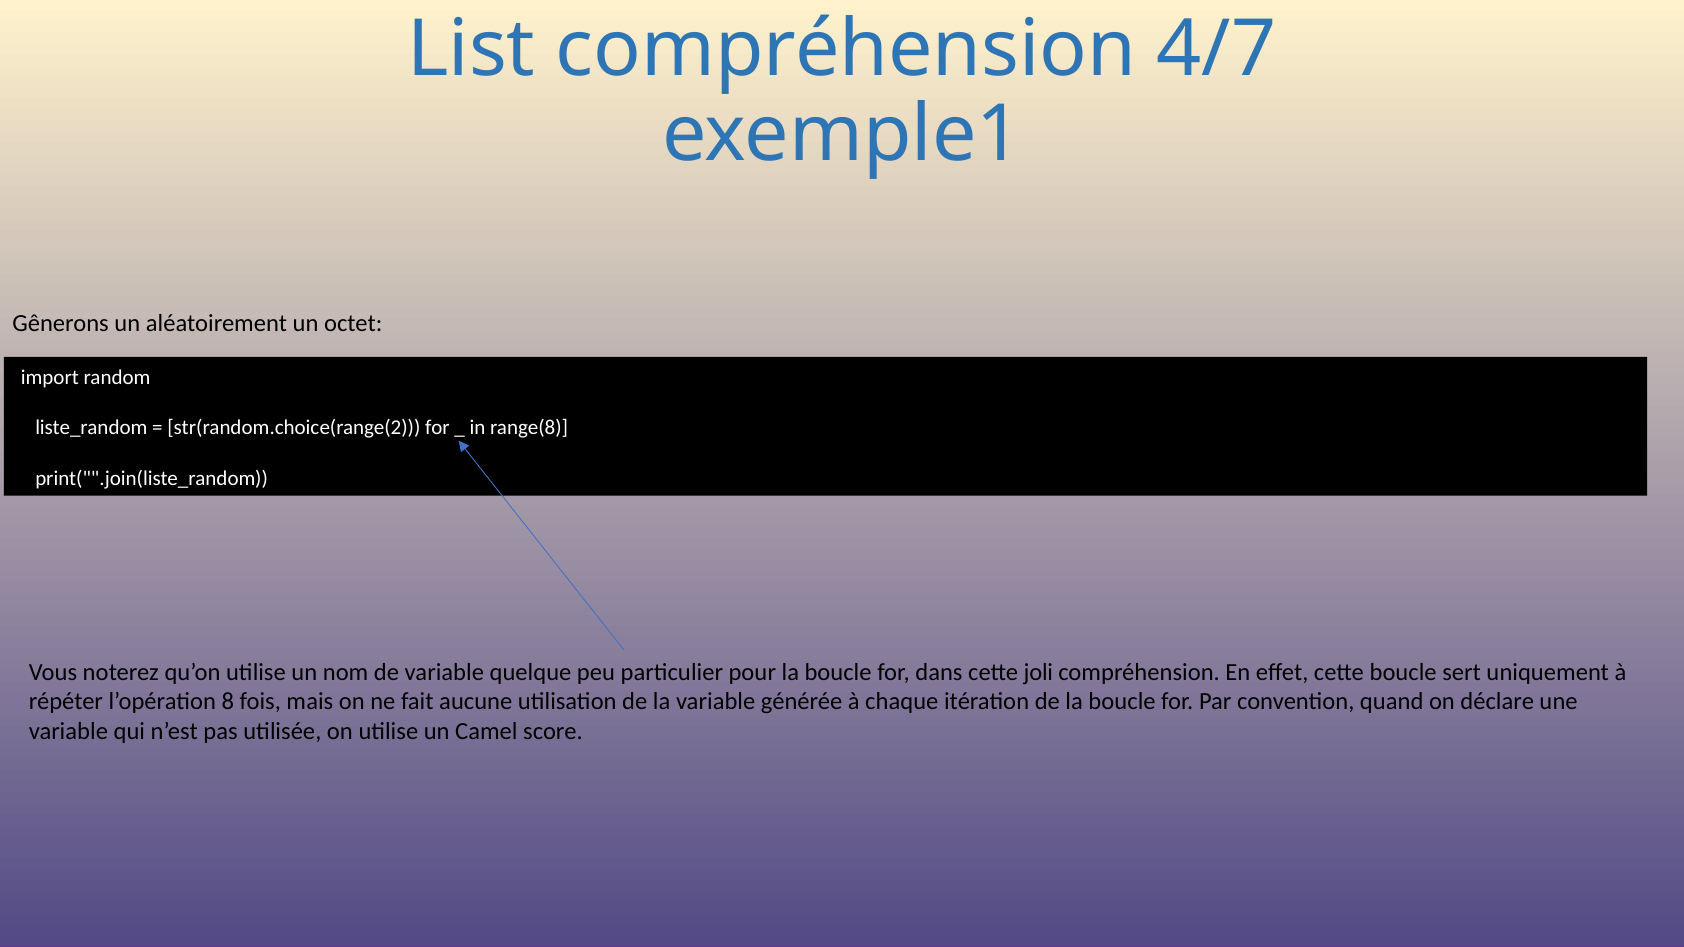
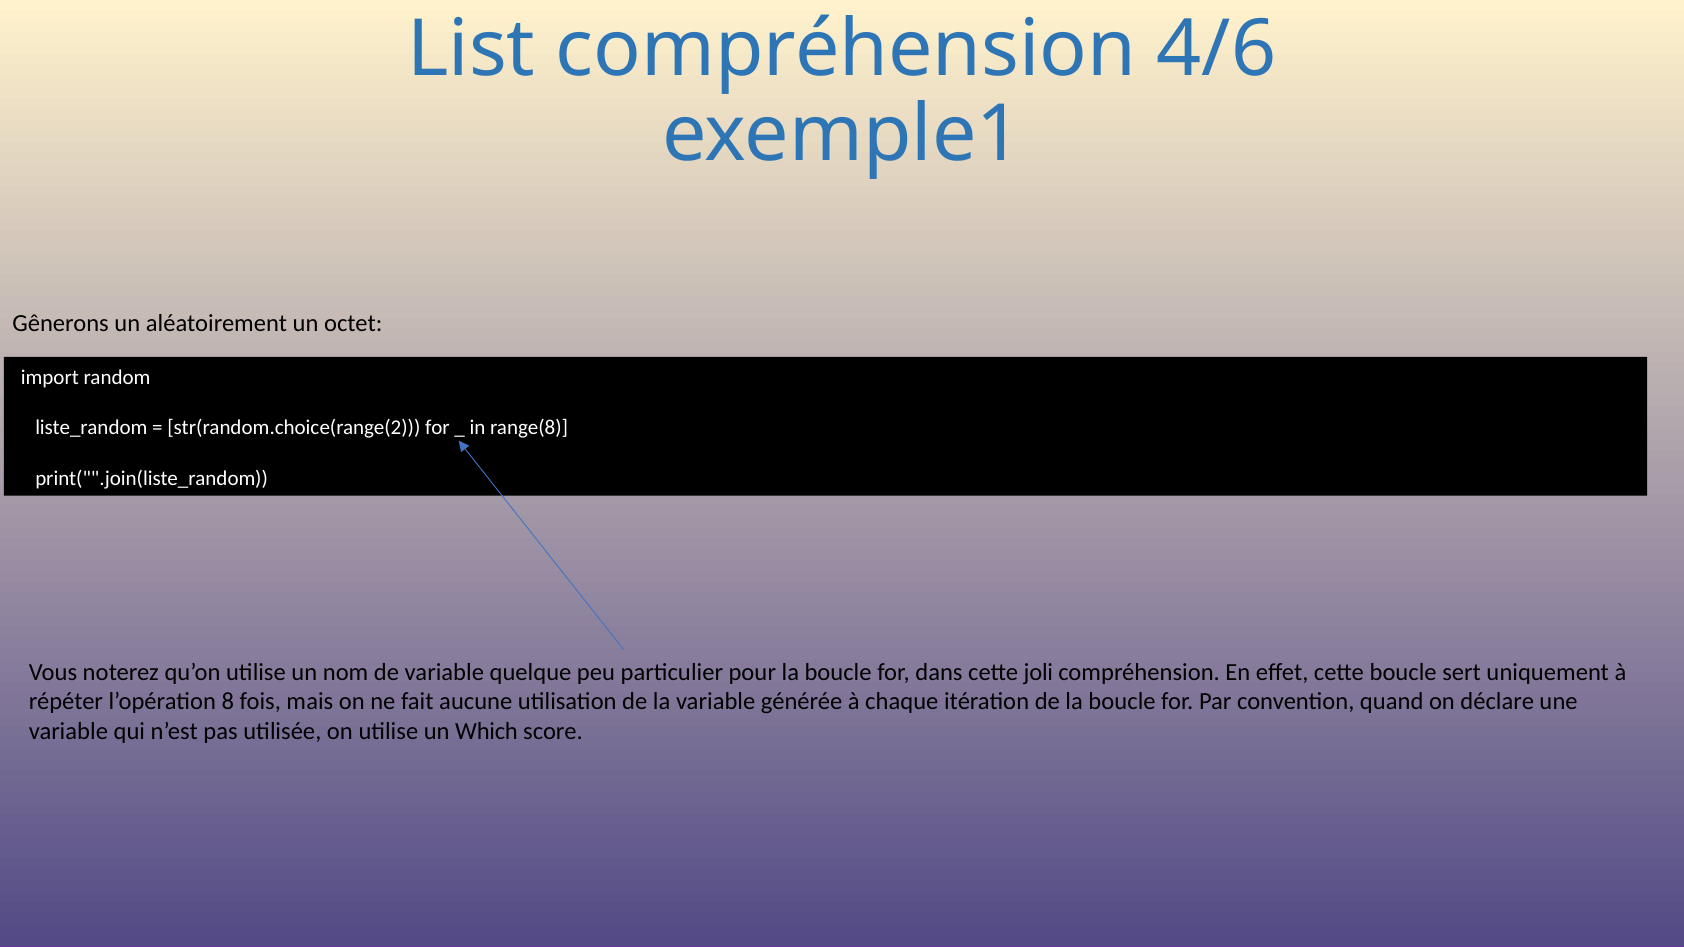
4/7: 4/7 -> 4/6 (1216, 50)
Camel: Camel -> Which (487, 731)
